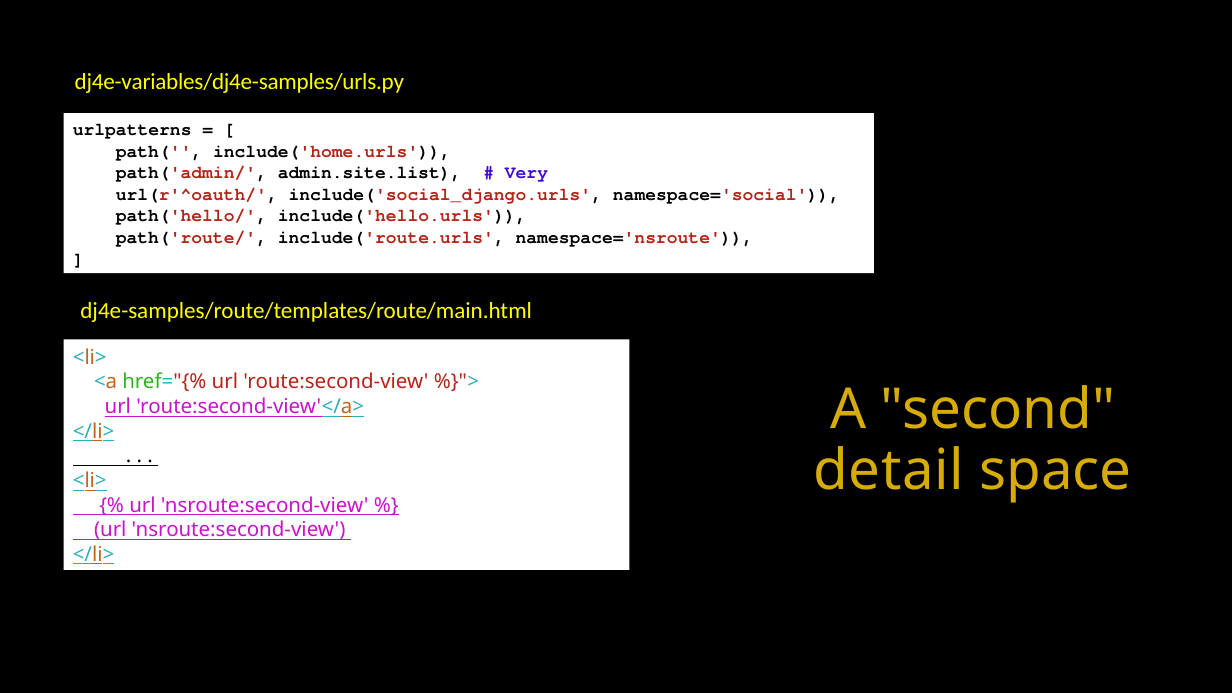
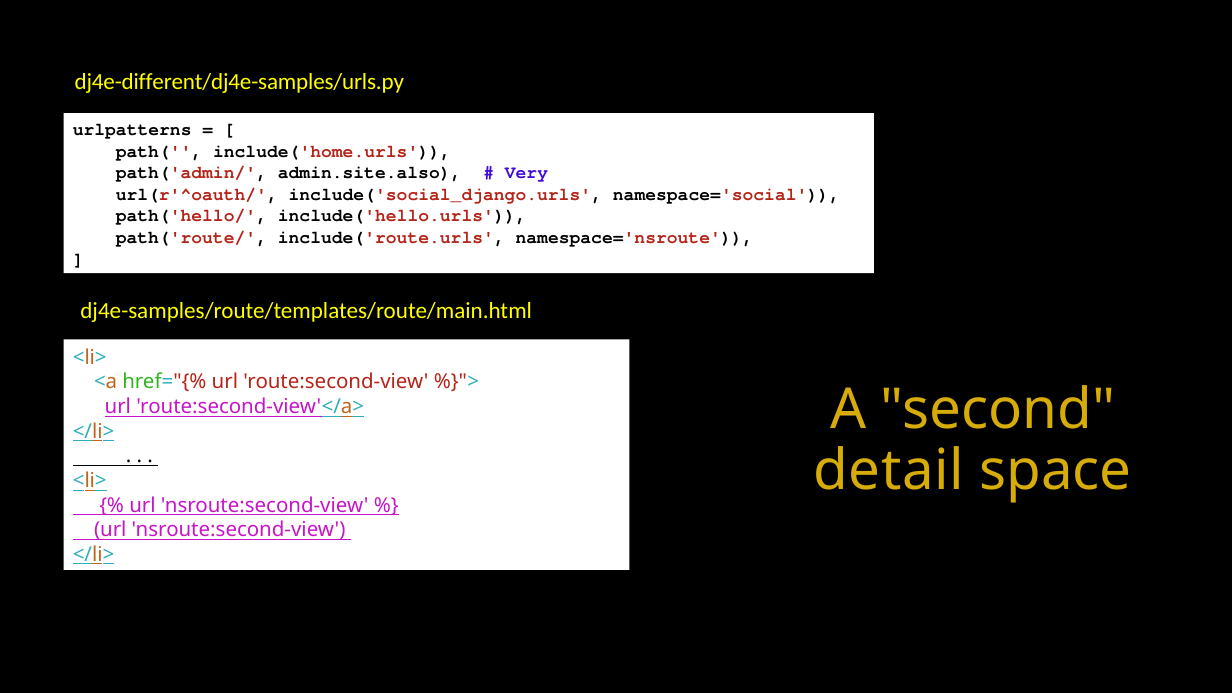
dj4e-variables/dj4e-samples/urls.py: dj4e-variables/dj4e-samples/urls.py -> dj4e-different/dj4e-samples/urls.py (239, 82)
admin.site.list: admin.site.list -> admin.site.also (370, 173)
